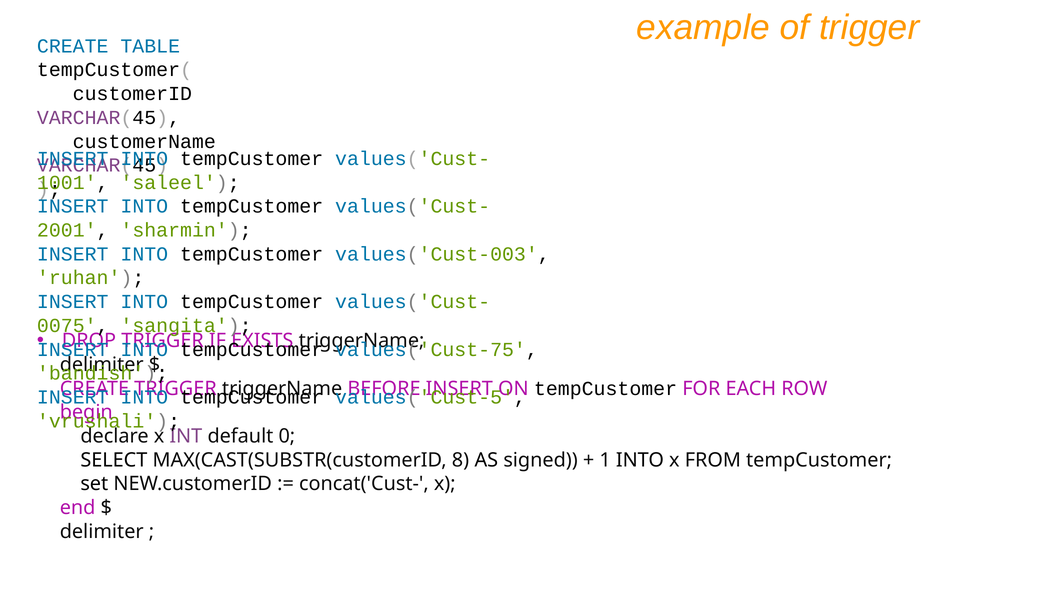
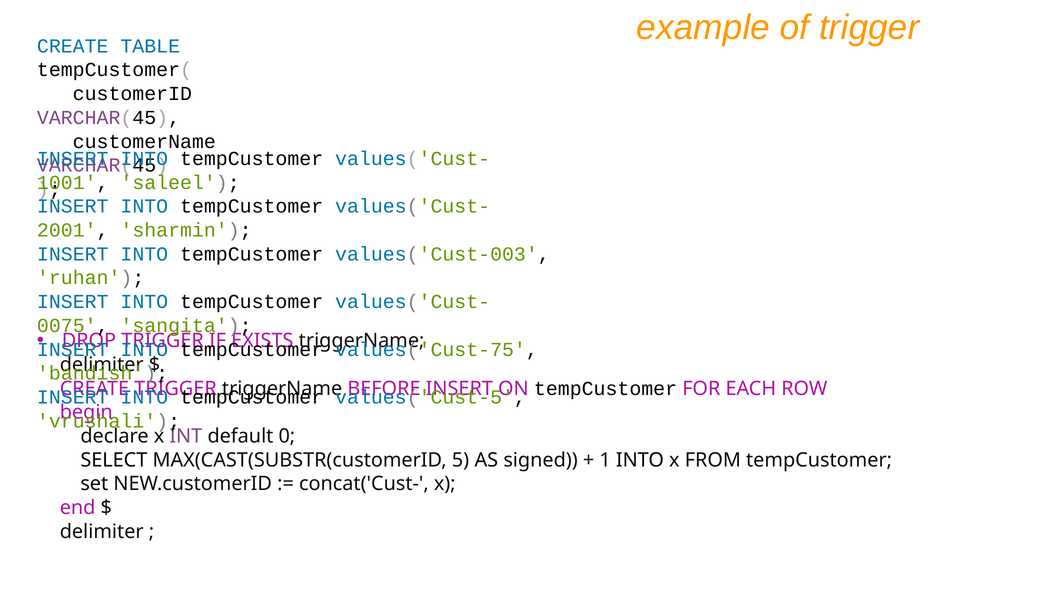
8: 8 -> 5 (460, 460)
